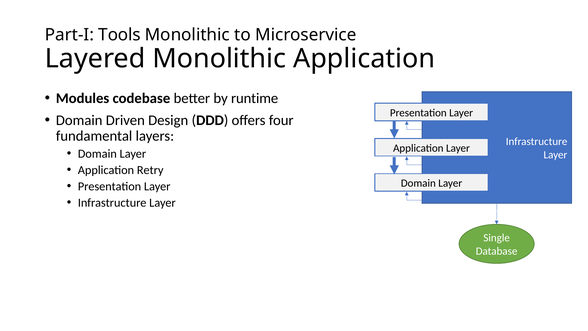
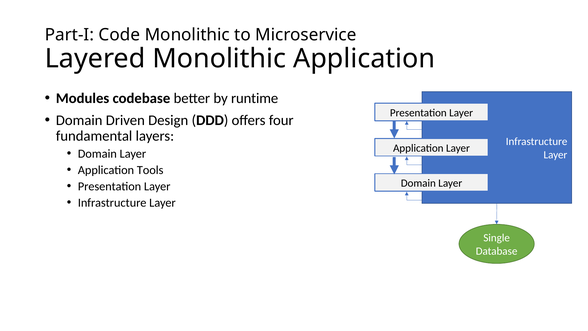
Tools: Tools -> Code (119, 35)
Retry: Retry -> Tools (150, 170)
